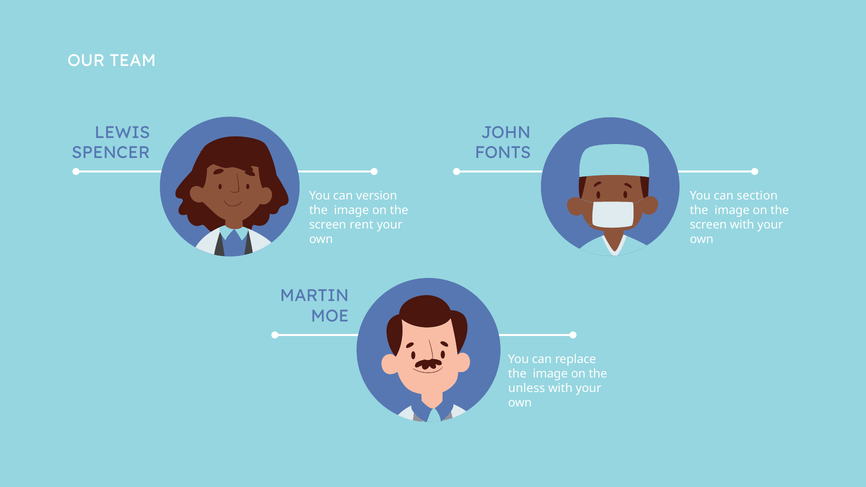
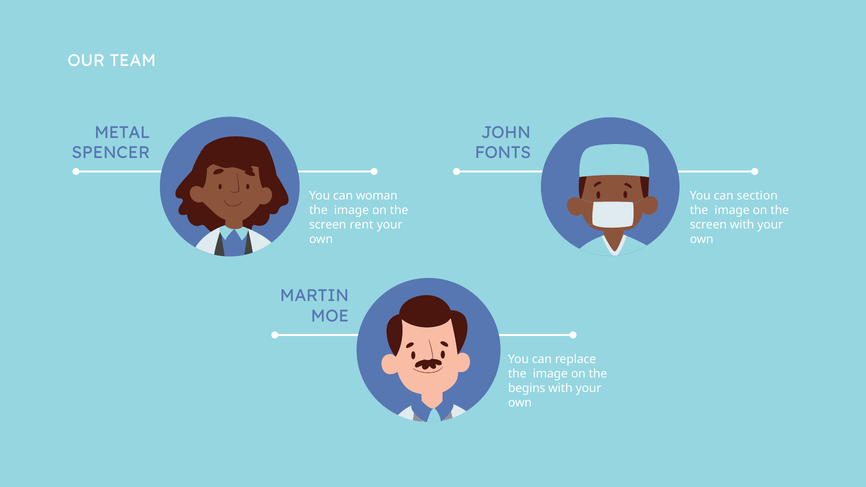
LEWIS: LEWIS -> METAL (122, 133)
version: version -> woman (377, 196)
unless: unless -> begins (527, 388)
